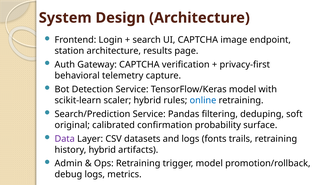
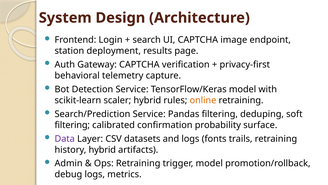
station architecture: architecture -> deployment (114, 51)
online colour: blue -> orange (203, 100)
original: original -> filtering (72, 125)
